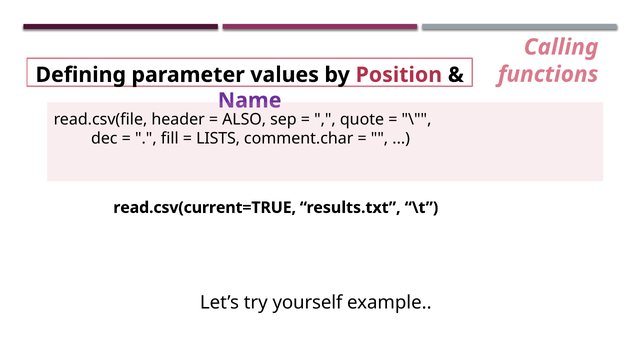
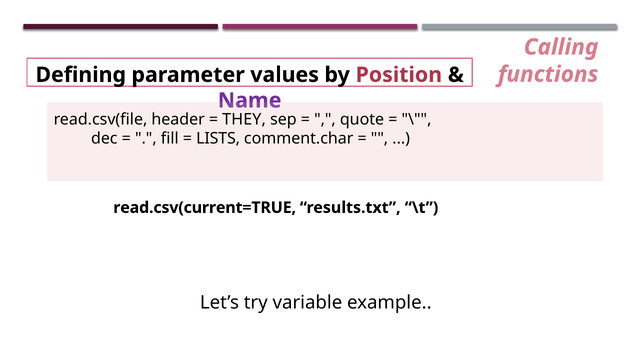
ALSO: ALSO -> THEY (244, 119)
yourself: yourself -> variable (307, 302)
